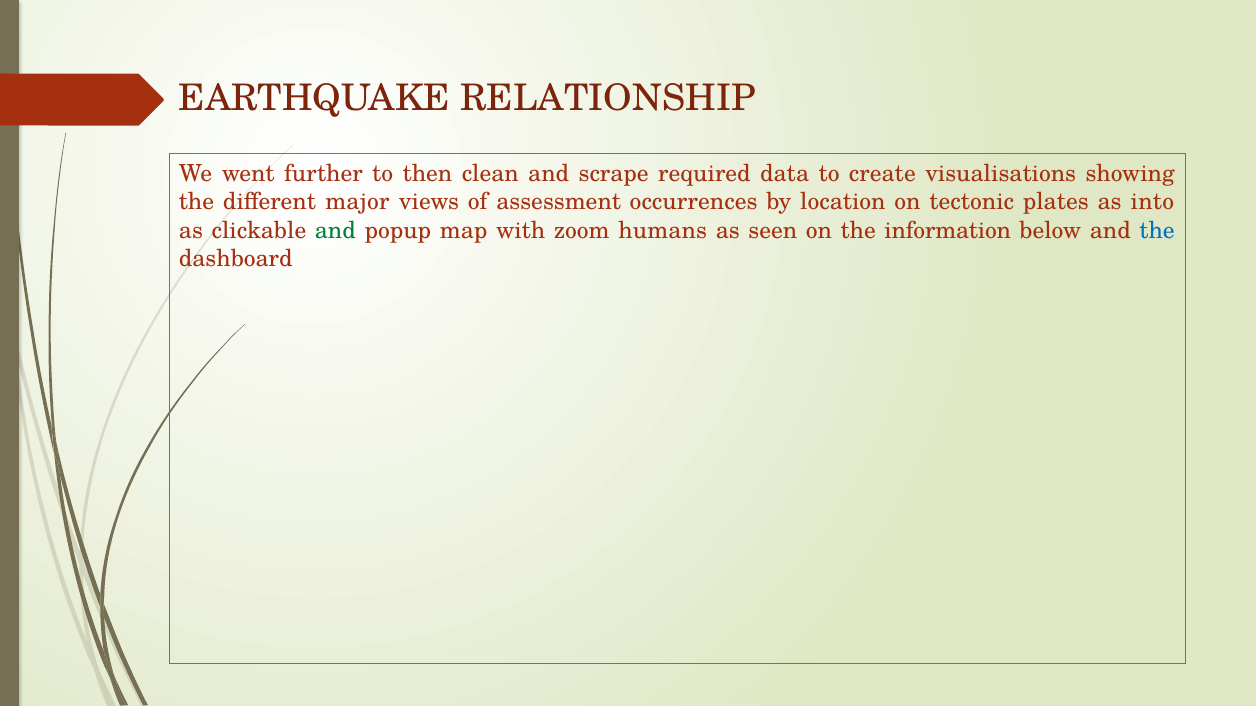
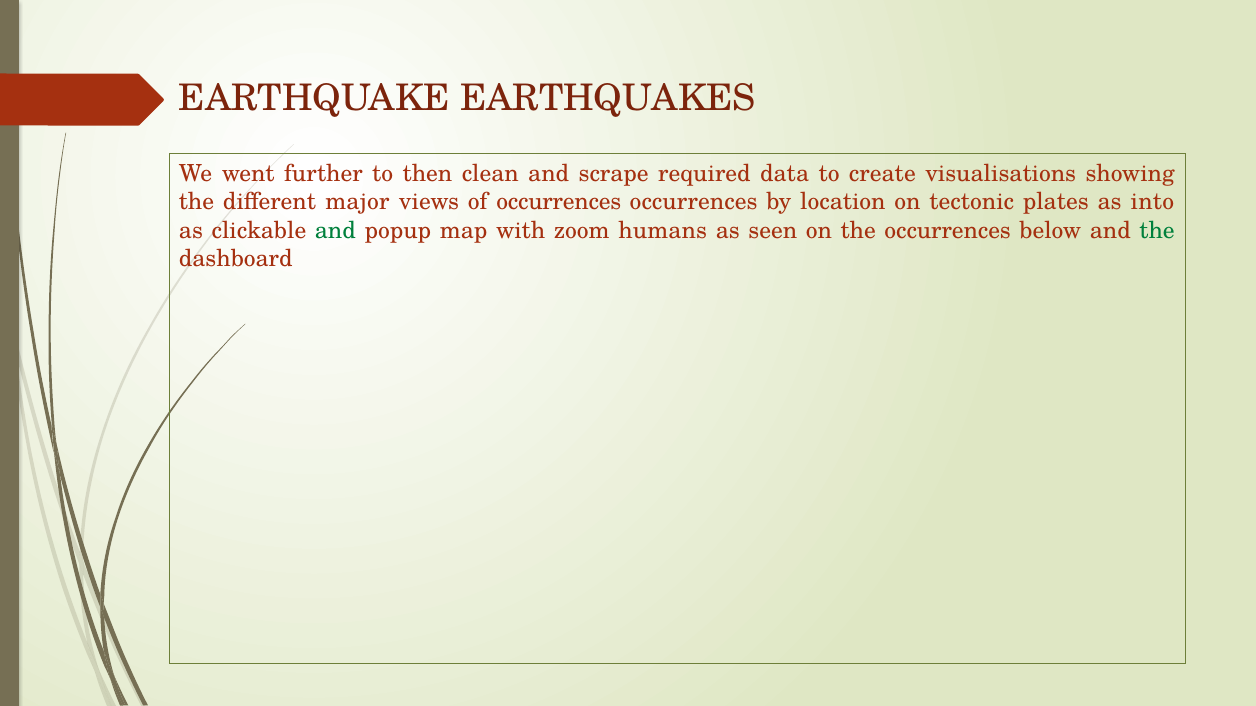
RELATIONSHIP: RELATIONSHIP -> EARTHQUAKES (608, 99)
of assessment: assessment -> occurrences (559, 202)
the information: information -> occurrences (948, 231)
the colour: blue -> green (1157, 231)
